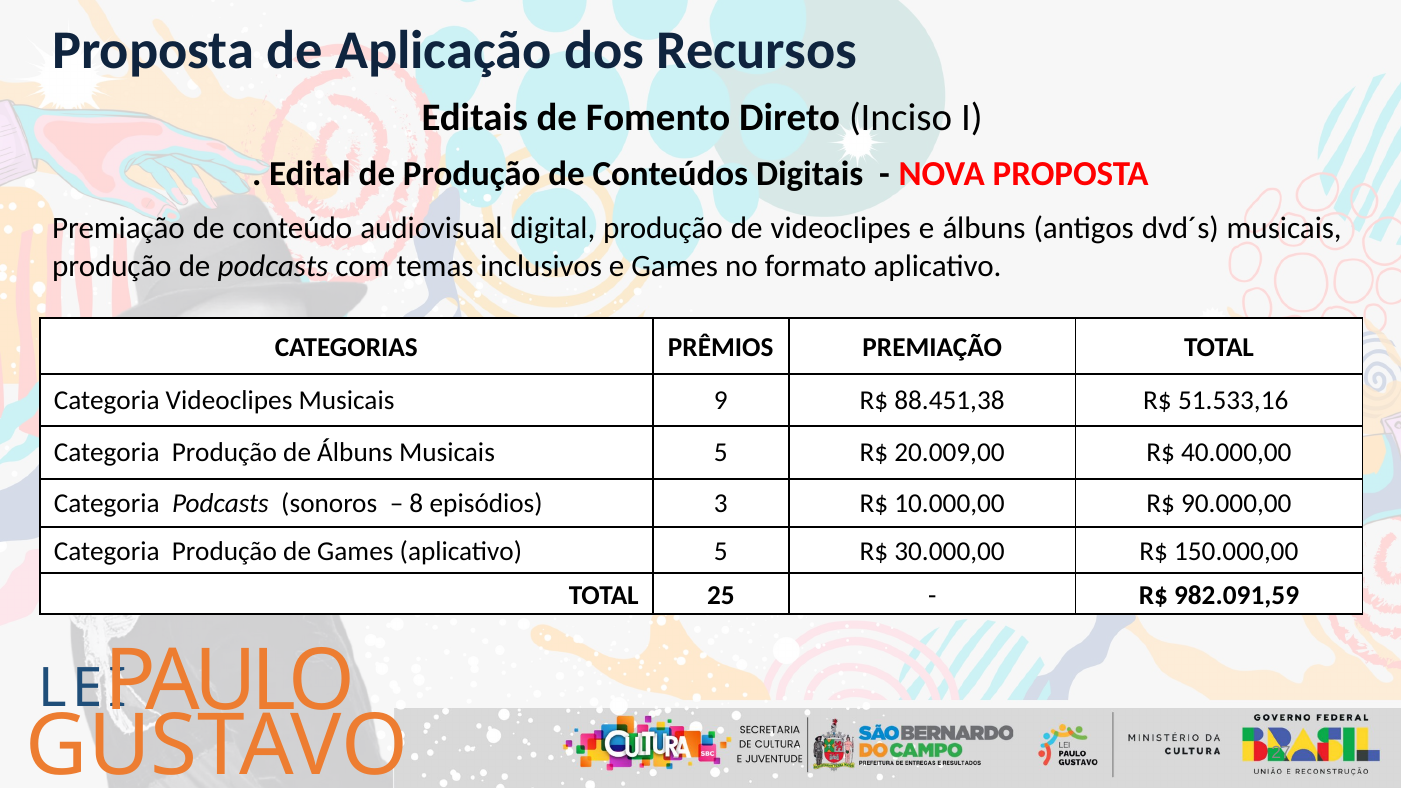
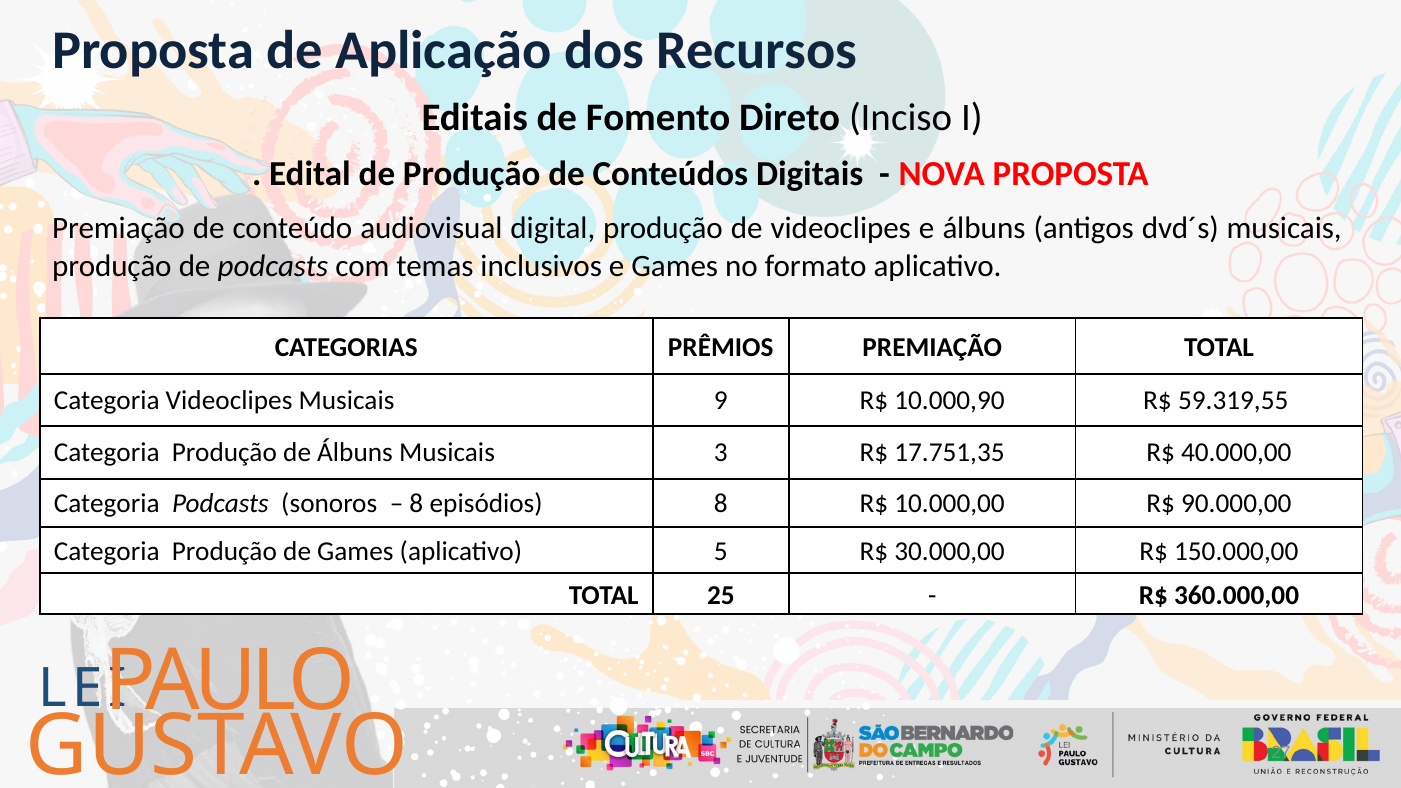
88.451,38: 88.451,38 -> 10.000,90 (949, 400)
51.533,16: 51.533,16 -> 59.319,55 (1233, 400)
Musicais 5: 5 -> 3 (721, 453)
20.009,00: 20.009,00 -> 17.751,35 (949, 453)
3: 3 -> 8 (721, 503)
982.091,59: 982.091,59 -> 360.000,00 (1237, 595)
